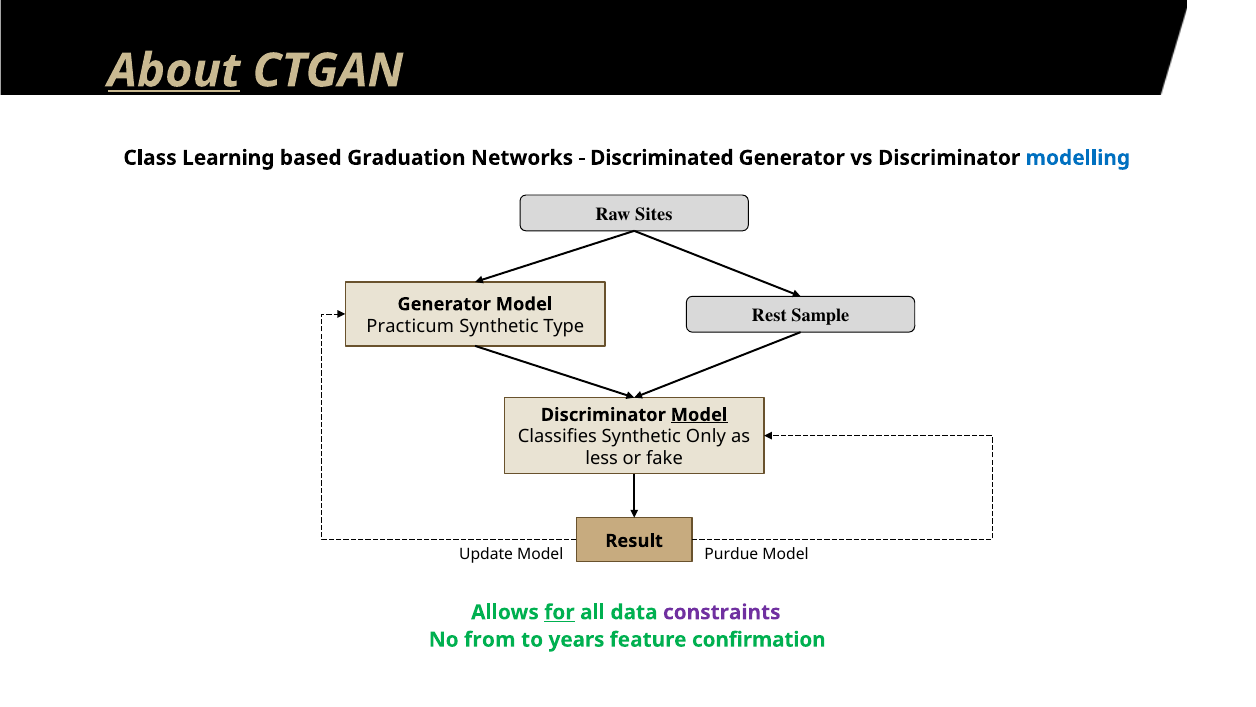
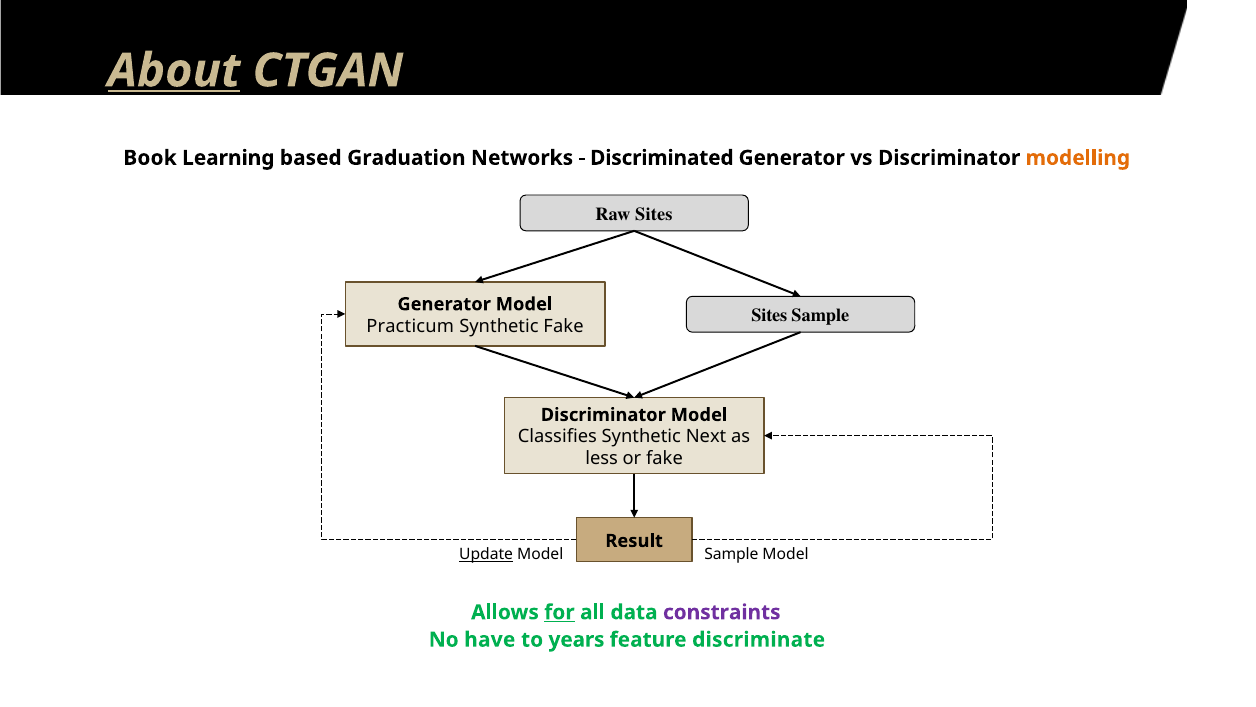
Class: Class -> Book (150, 158)
modelling colour: blue -> orange (1078, 158)
Rest: Rest -> Sites (769, 315)
Synthetic Type: Type -> Fake (564, 326)
Model underline: present -> none (699, 415)
Only: Only -> Next (706, 437)
Update underline: none -> present (486, 554)
Model Purdue: Purdue -> Sample (731, 554)
from: from -> have (490, 639)
confirmation: confirmation -> discriminate (759, 639)
